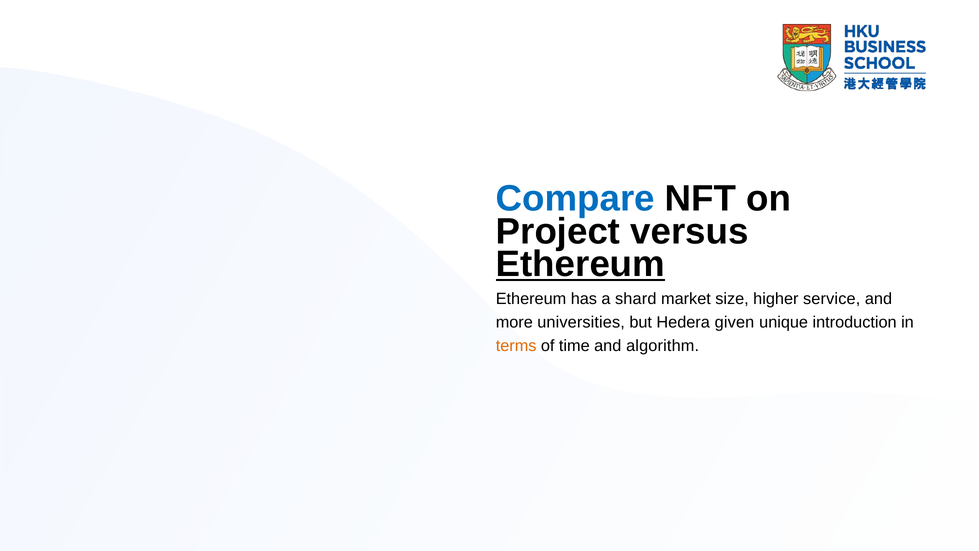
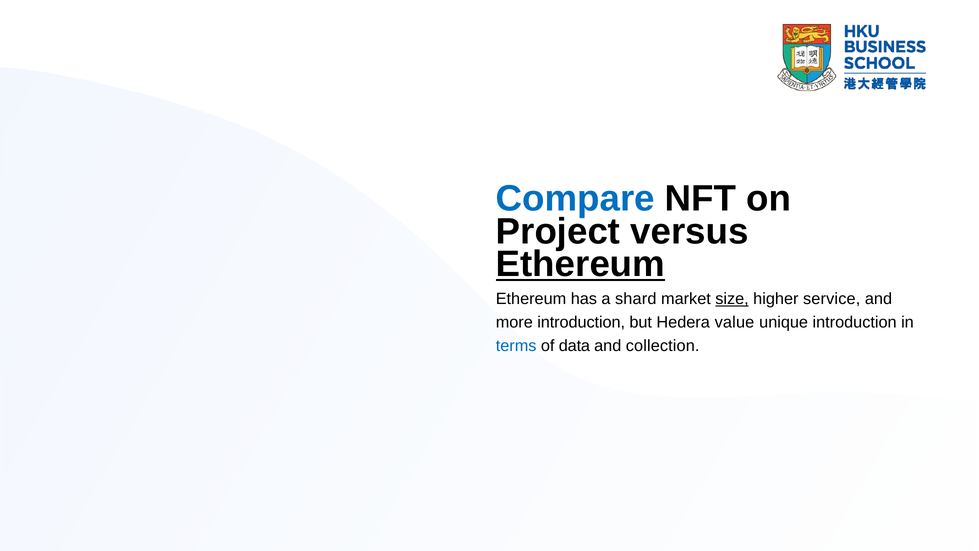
size underline: none -> present (732, 299)
more universities: universities -> introduction (581, 322)
given: given -> value (734, 322)
terms colour: orange -> blue (516, 346)
time: time -> data (574, 346)
algorithm: algorithm -> collection (663, 346)
